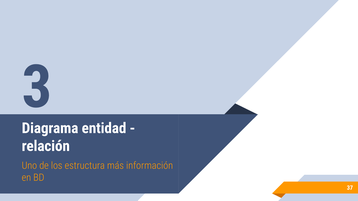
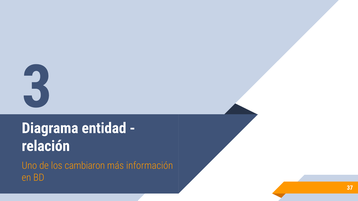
estructura: estructura -> cambiaron (85, 166)
